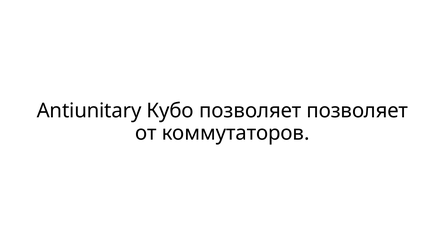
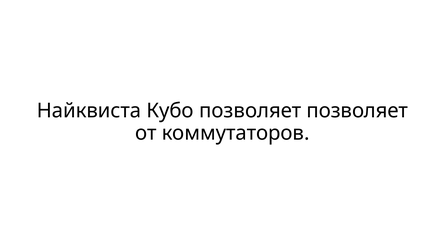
Antiunitary: Antiunitary -> Найквиста (89, 111)
